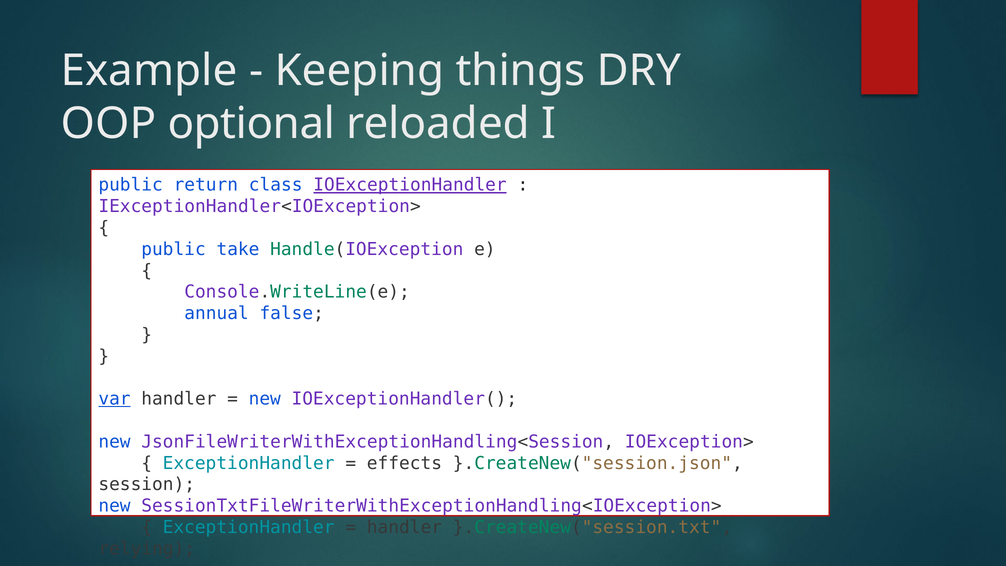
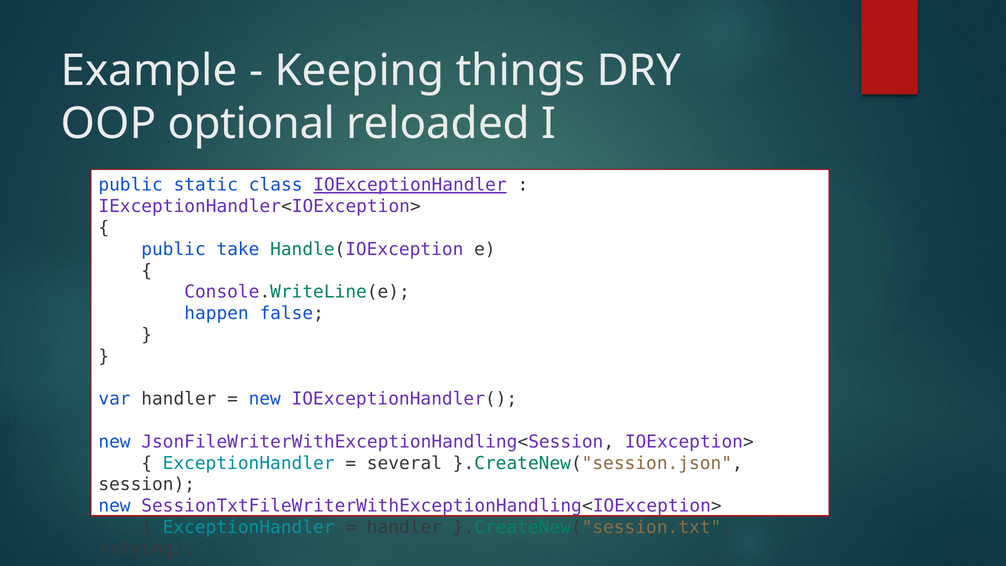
return: return -> static (206, 185)
annual: annual -> happen (217, 313)
var underline: present -> none (115, 399)
effects: effects -> several (404, 463)
